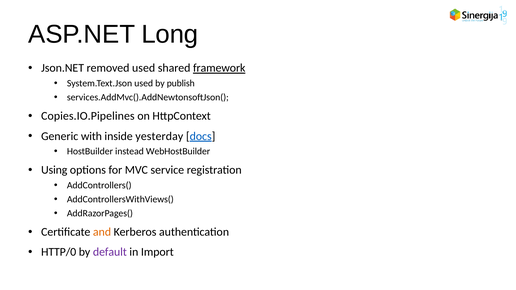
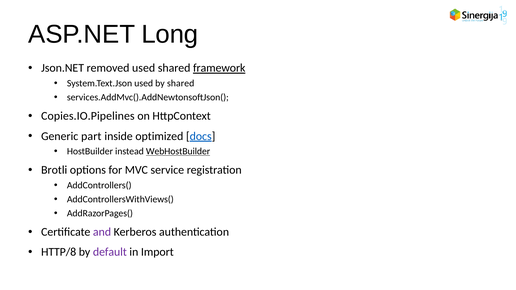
by publish: publish -> shared (181, 83)
with: with -> part (91, 136)
yesterday: yesterday -> optimized (159, 136)
WebHostBuilder underline: none -> present (178, 151)
Using: Using -> Brotli (54, 170)
and colour: orange -> purple (102, 232)
HTTP/0: HTTP/0 -> HTTP/8 (59, 252)
